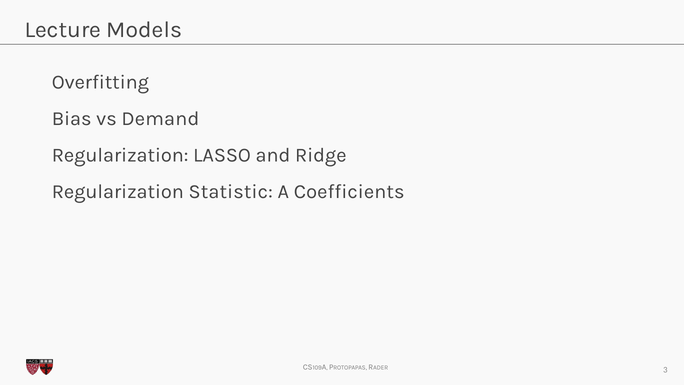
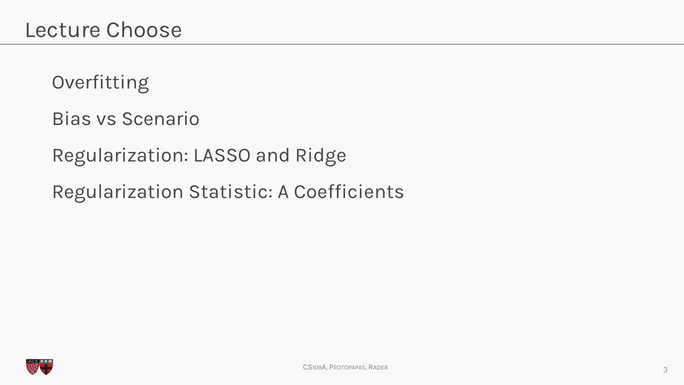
Models: Models -> Choose (144, 30)
Demand: Demand -> Scenario (161, 118)
